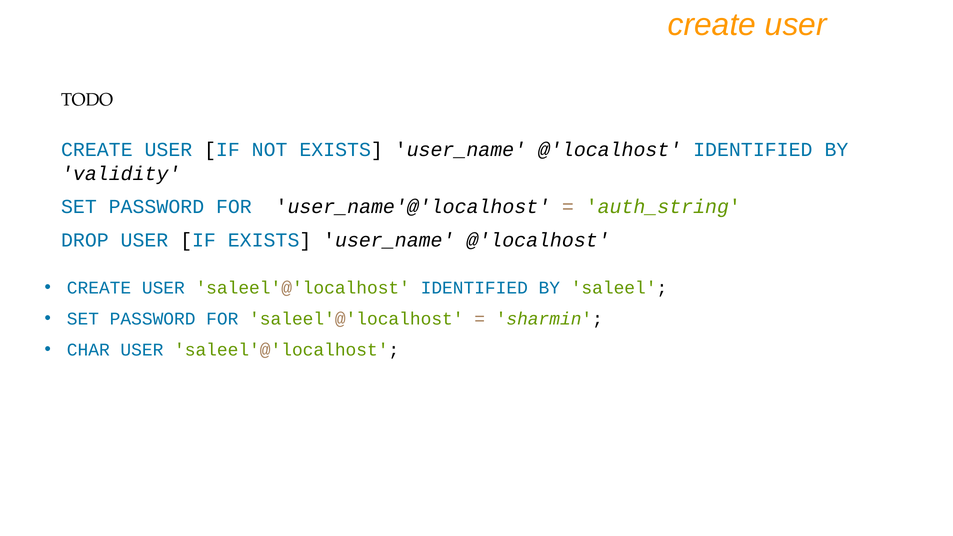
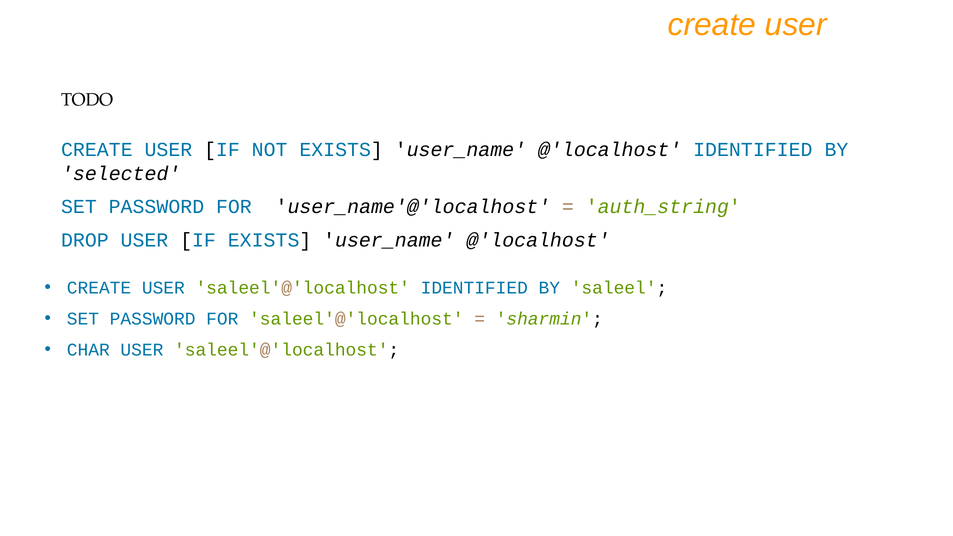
validity: validity -> selected (121, 174)
